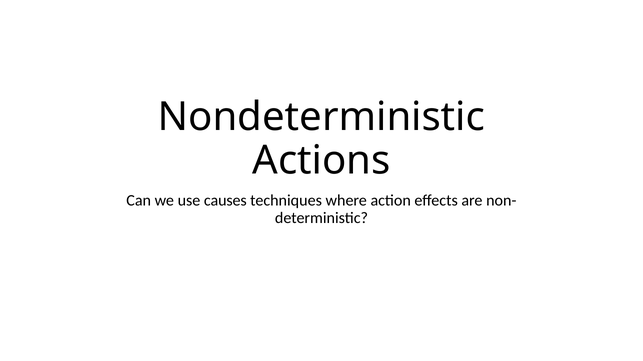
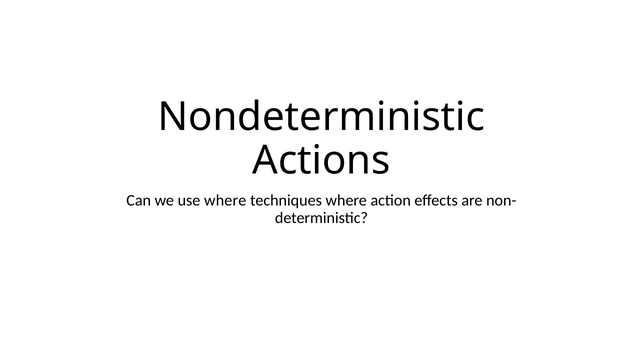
use causes: causes -> where (225, 201)
